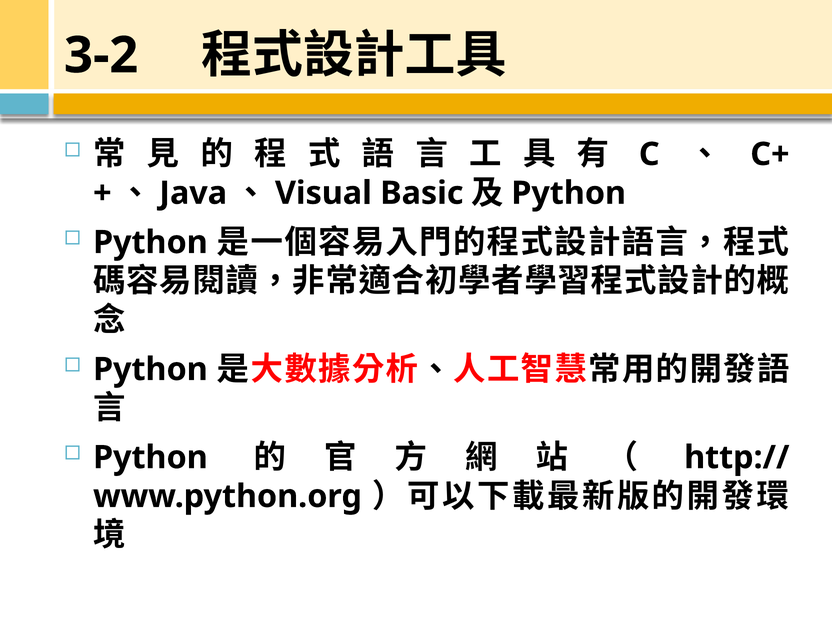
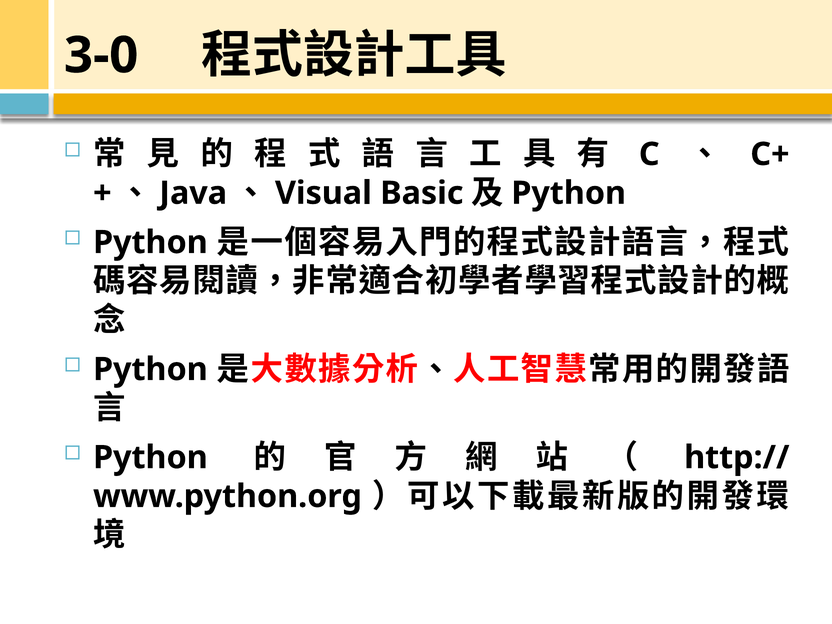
3-2: 3-2 -> 3-0 (101, 56)
